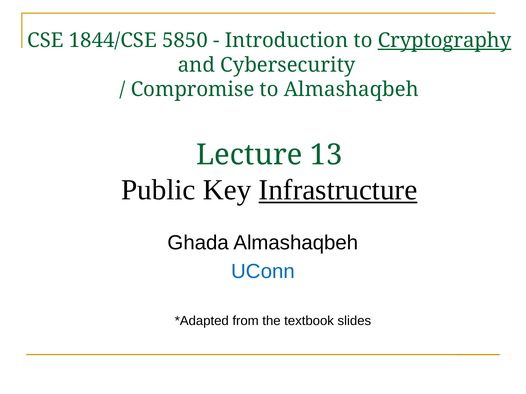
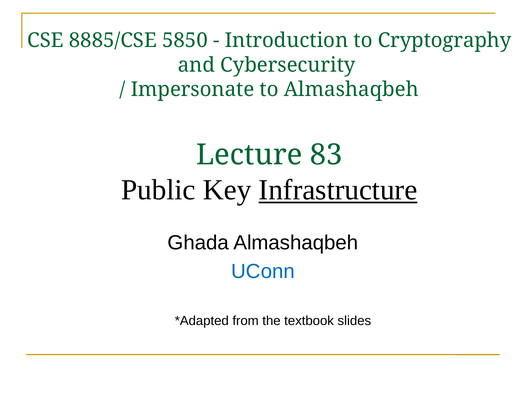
1844/CSE: 1844/CSE -> 8885/CSE (113, 41)
Cryptography underline: present -> none (445, 41)
Compromise: Compromise -> Impersonate (193, 90)
13: 13 -> 83 (326, 155)
